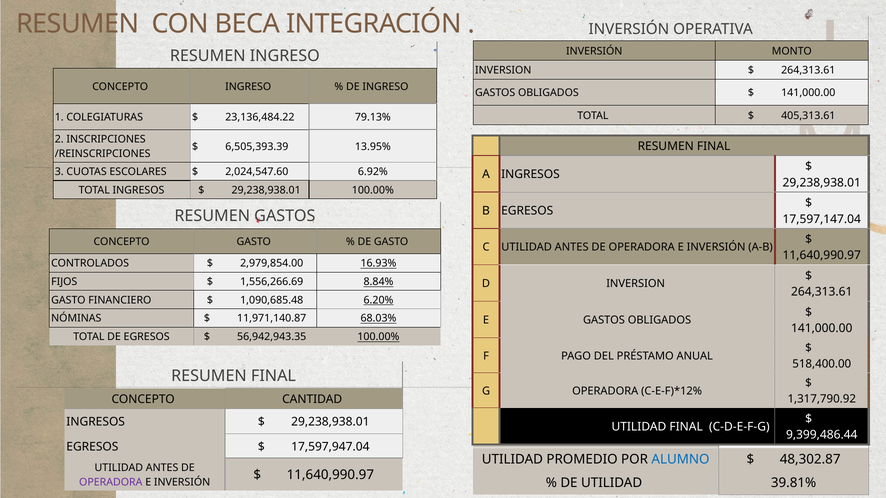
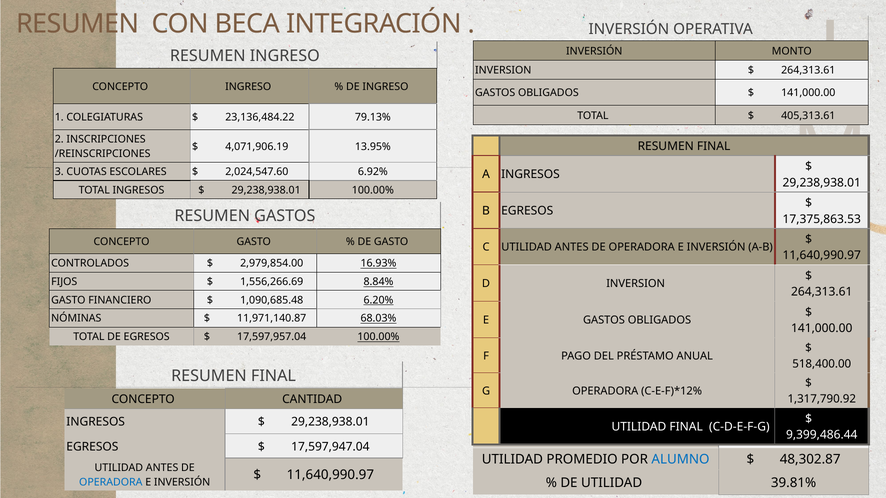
6,505,393.39: 6,505,393.39 -> 4,071,906.19 (257, 147)
17,597,147.04: 17,597,147.04 -> 17,375,863.53 (822, 219)
56,942,943.35: 56,942,943.35 -> 17,597,957.04 (272, 337)
OPERADORA colour: purple -> blue (111, 482)
